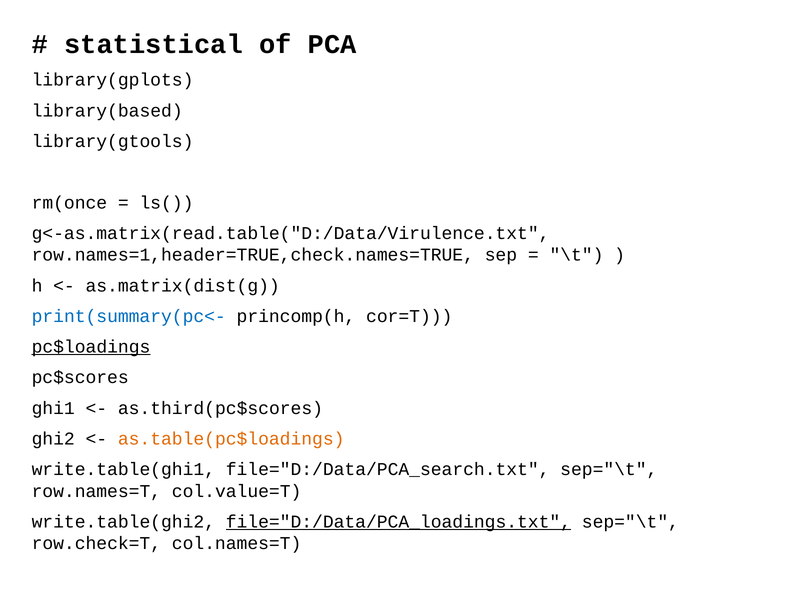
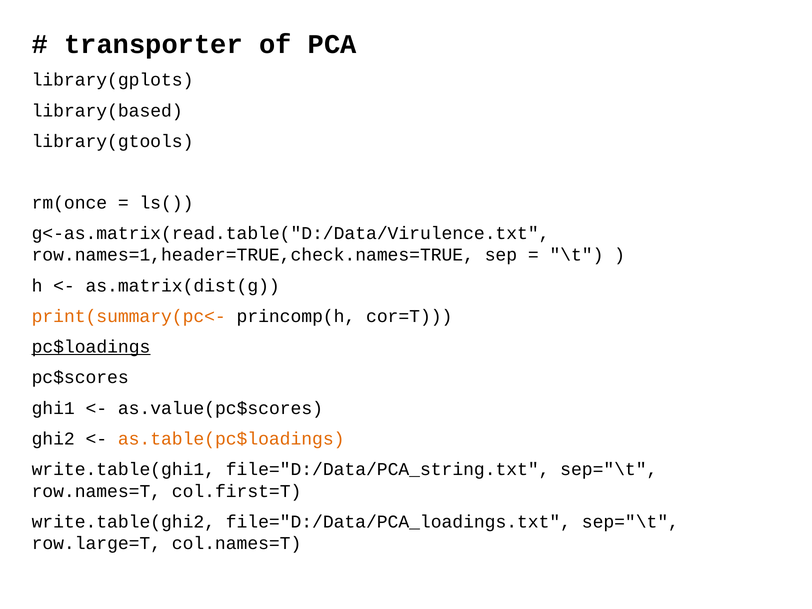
statistical: statistical -> transporter (153, 45)
print(summary(pc<- colour: blue -> orange (129, 316)
as.third(pc$scores: as.third(pc$scores -> as.value(pc$scores (220, 408)
file="D:/Data/PCA_search.txt: file="D:/Data/PCA_search.txt -> file="D:/Data/PCA_string.txt (388, 470)
col.value=T: col.value=T -> col.first=T (237, 491)
file="D:/Data/PCA_loadings.txt underline: present -> none (398, 522)
row.check=T: row.check=T -> row.large=T (96, 543)
